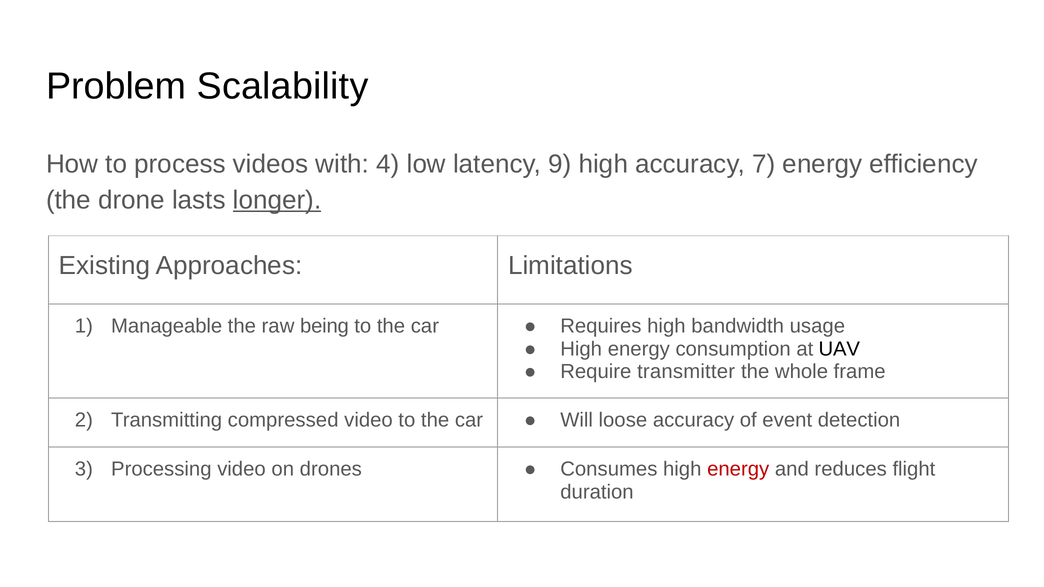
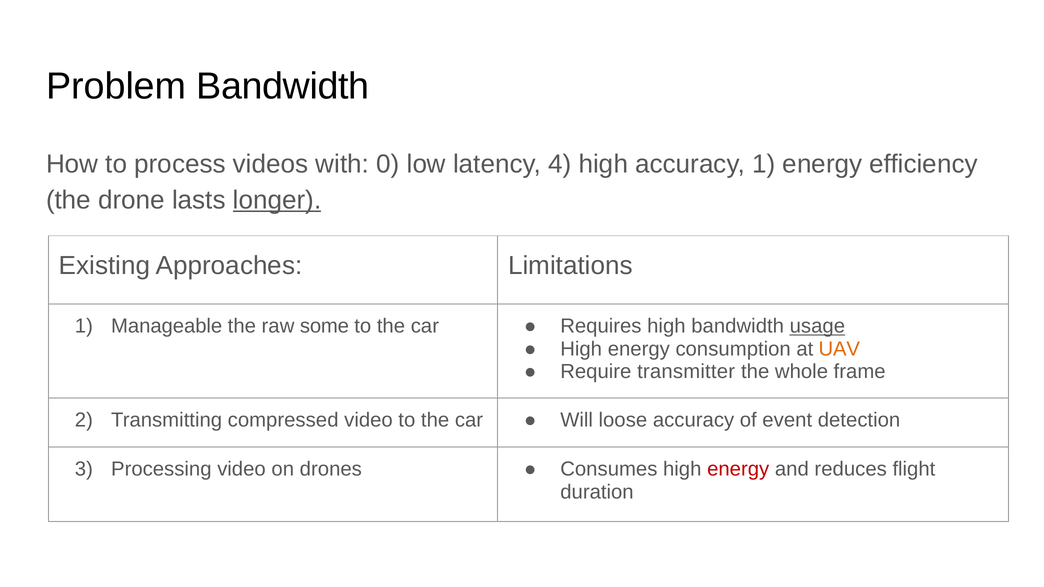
Problem Scalability: Scalability -> Bandwidth (283, 86)
4: 4 -> 0 (388, 164)
9: 9 -> 4 (560, 164)
accuracy 7: 7 -> 1 (764, 164)
being: being -> some (324, 326)
usage underline: none -> present (817, 326)
UAV colour: black -> orange (839, 349)
